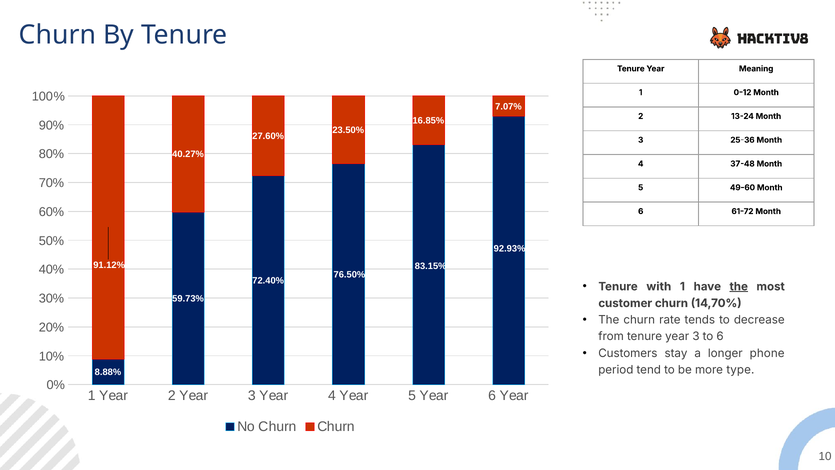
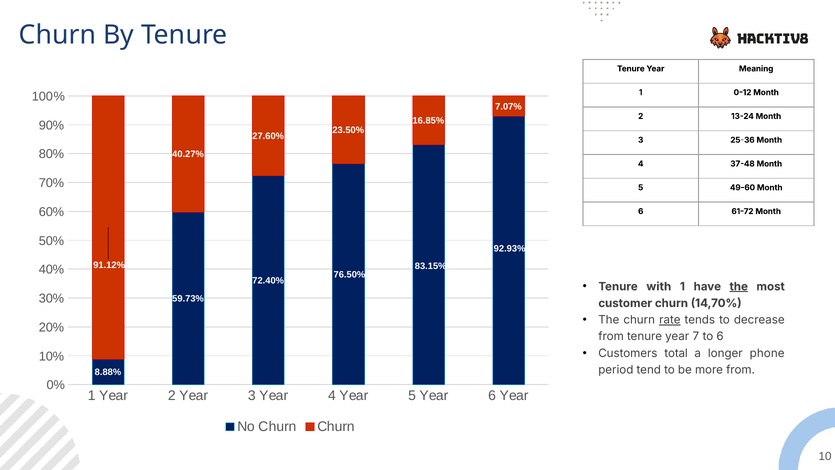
rate underline: none -> present (670, 320)
tenure year 3: 3 -> 7 (696, 336)
stay: stay -> total (676, 353)
more type: type -> from (741, 370)
